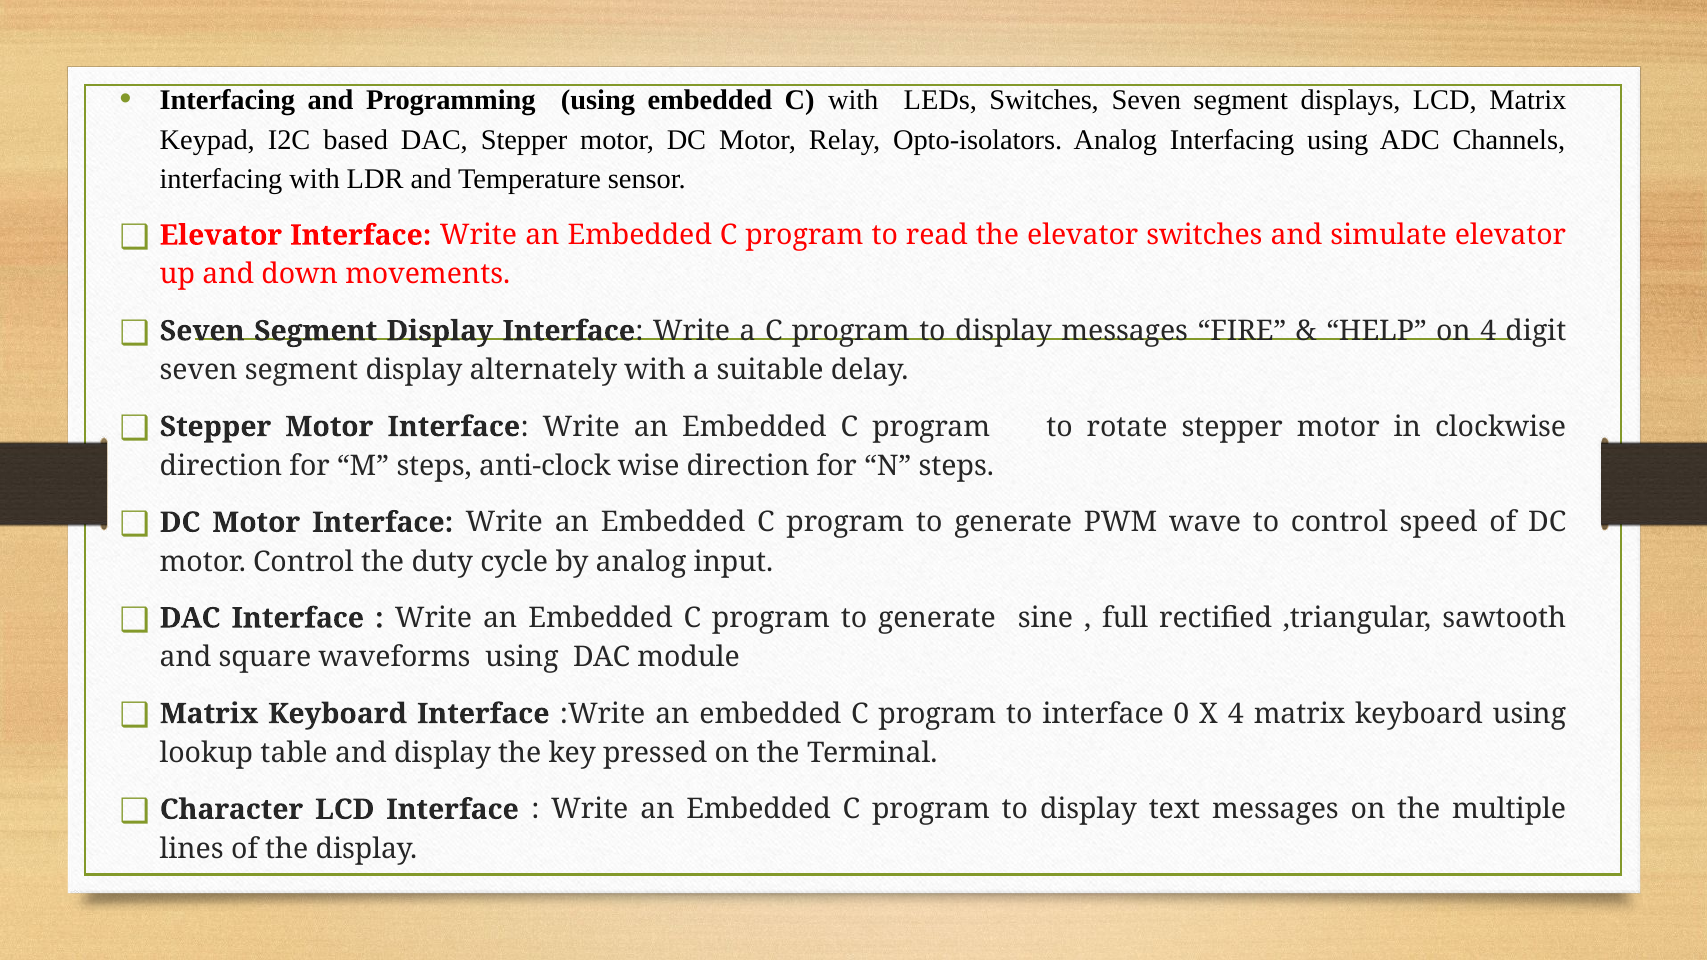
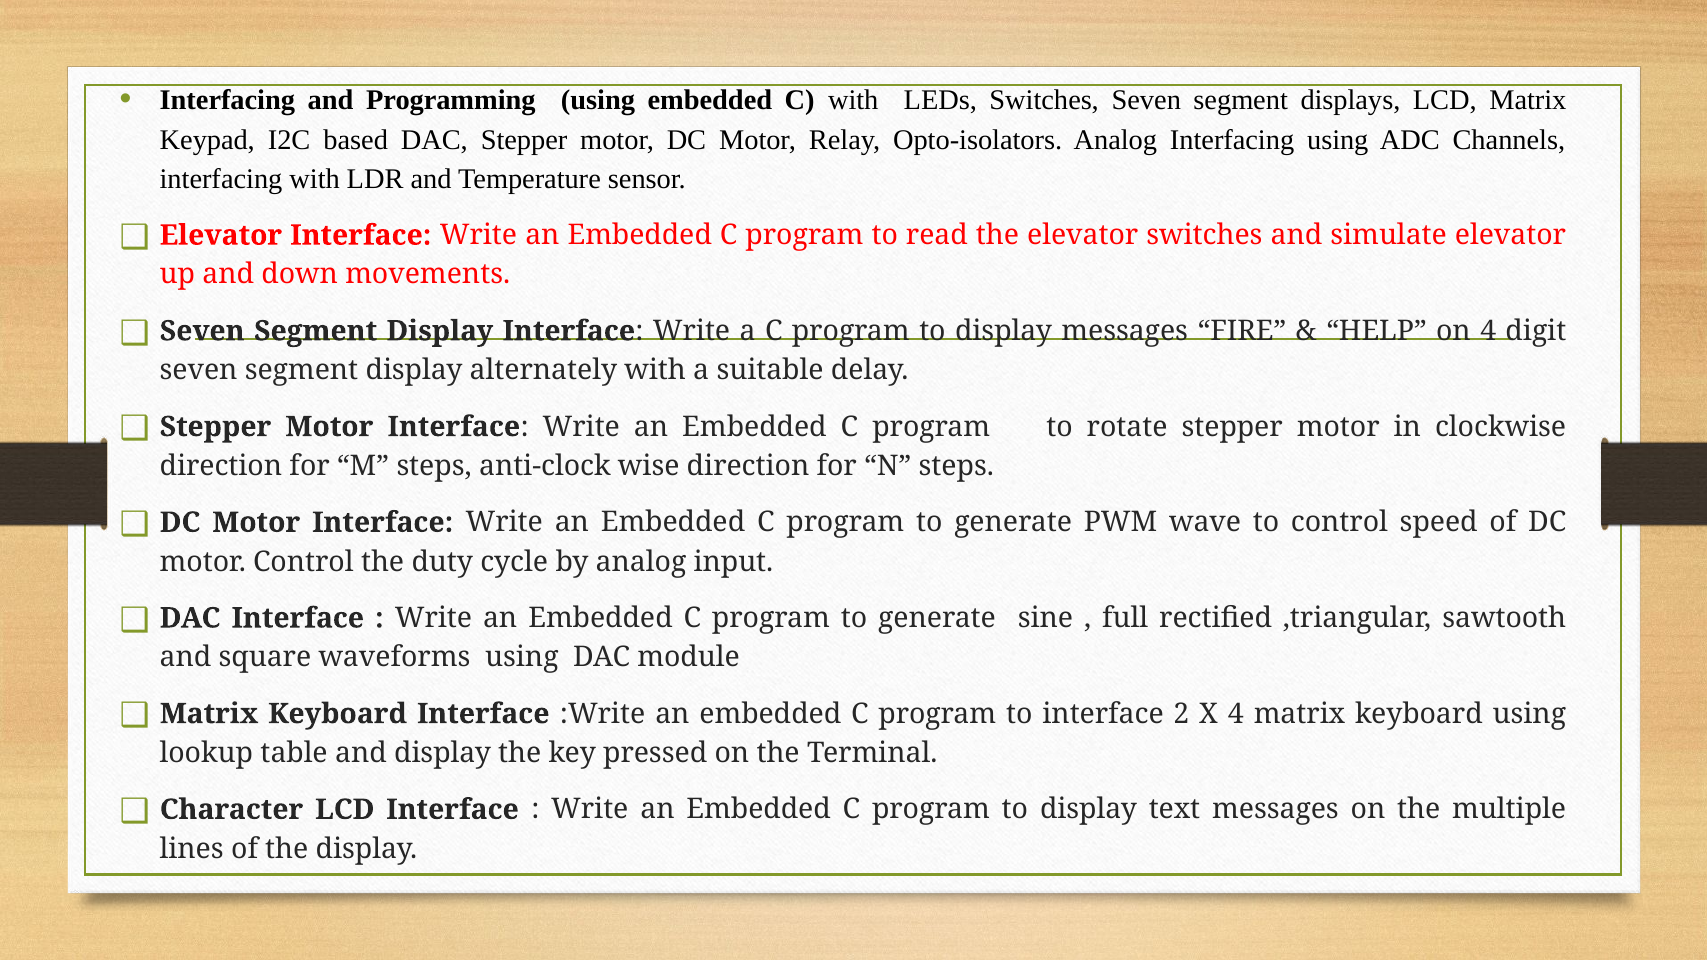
0: 0 -> 2 (1181, 714)
